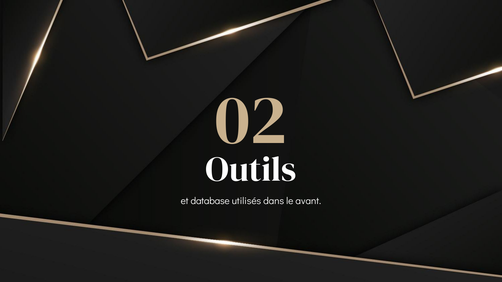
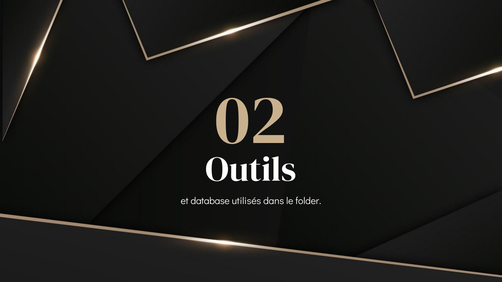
avant: avant -> folder (308, 201)
